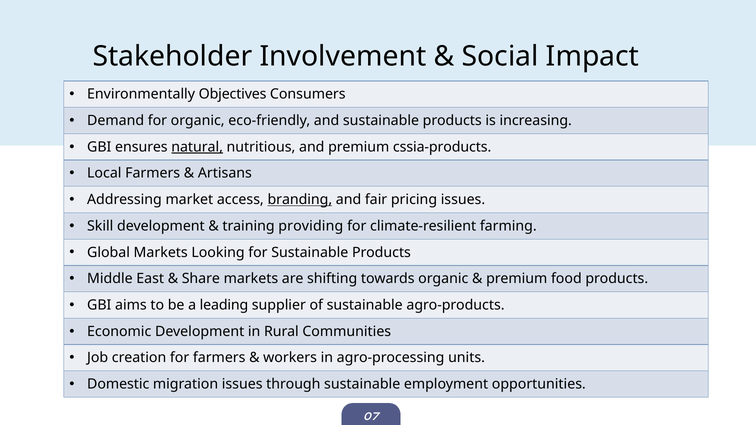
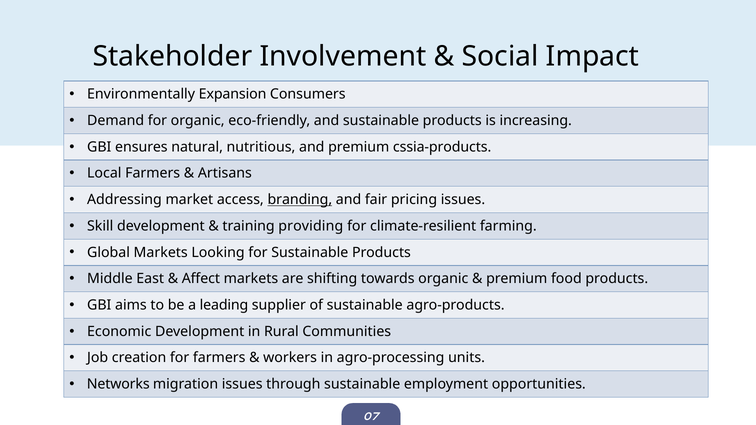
Objectives: Objectives -> Expansion (233, 94)
natural underline: present -> none (197, 147)
Share: Share -> Affect (201, 279)
Domestic: Domestic -> Networks (118, 384)
